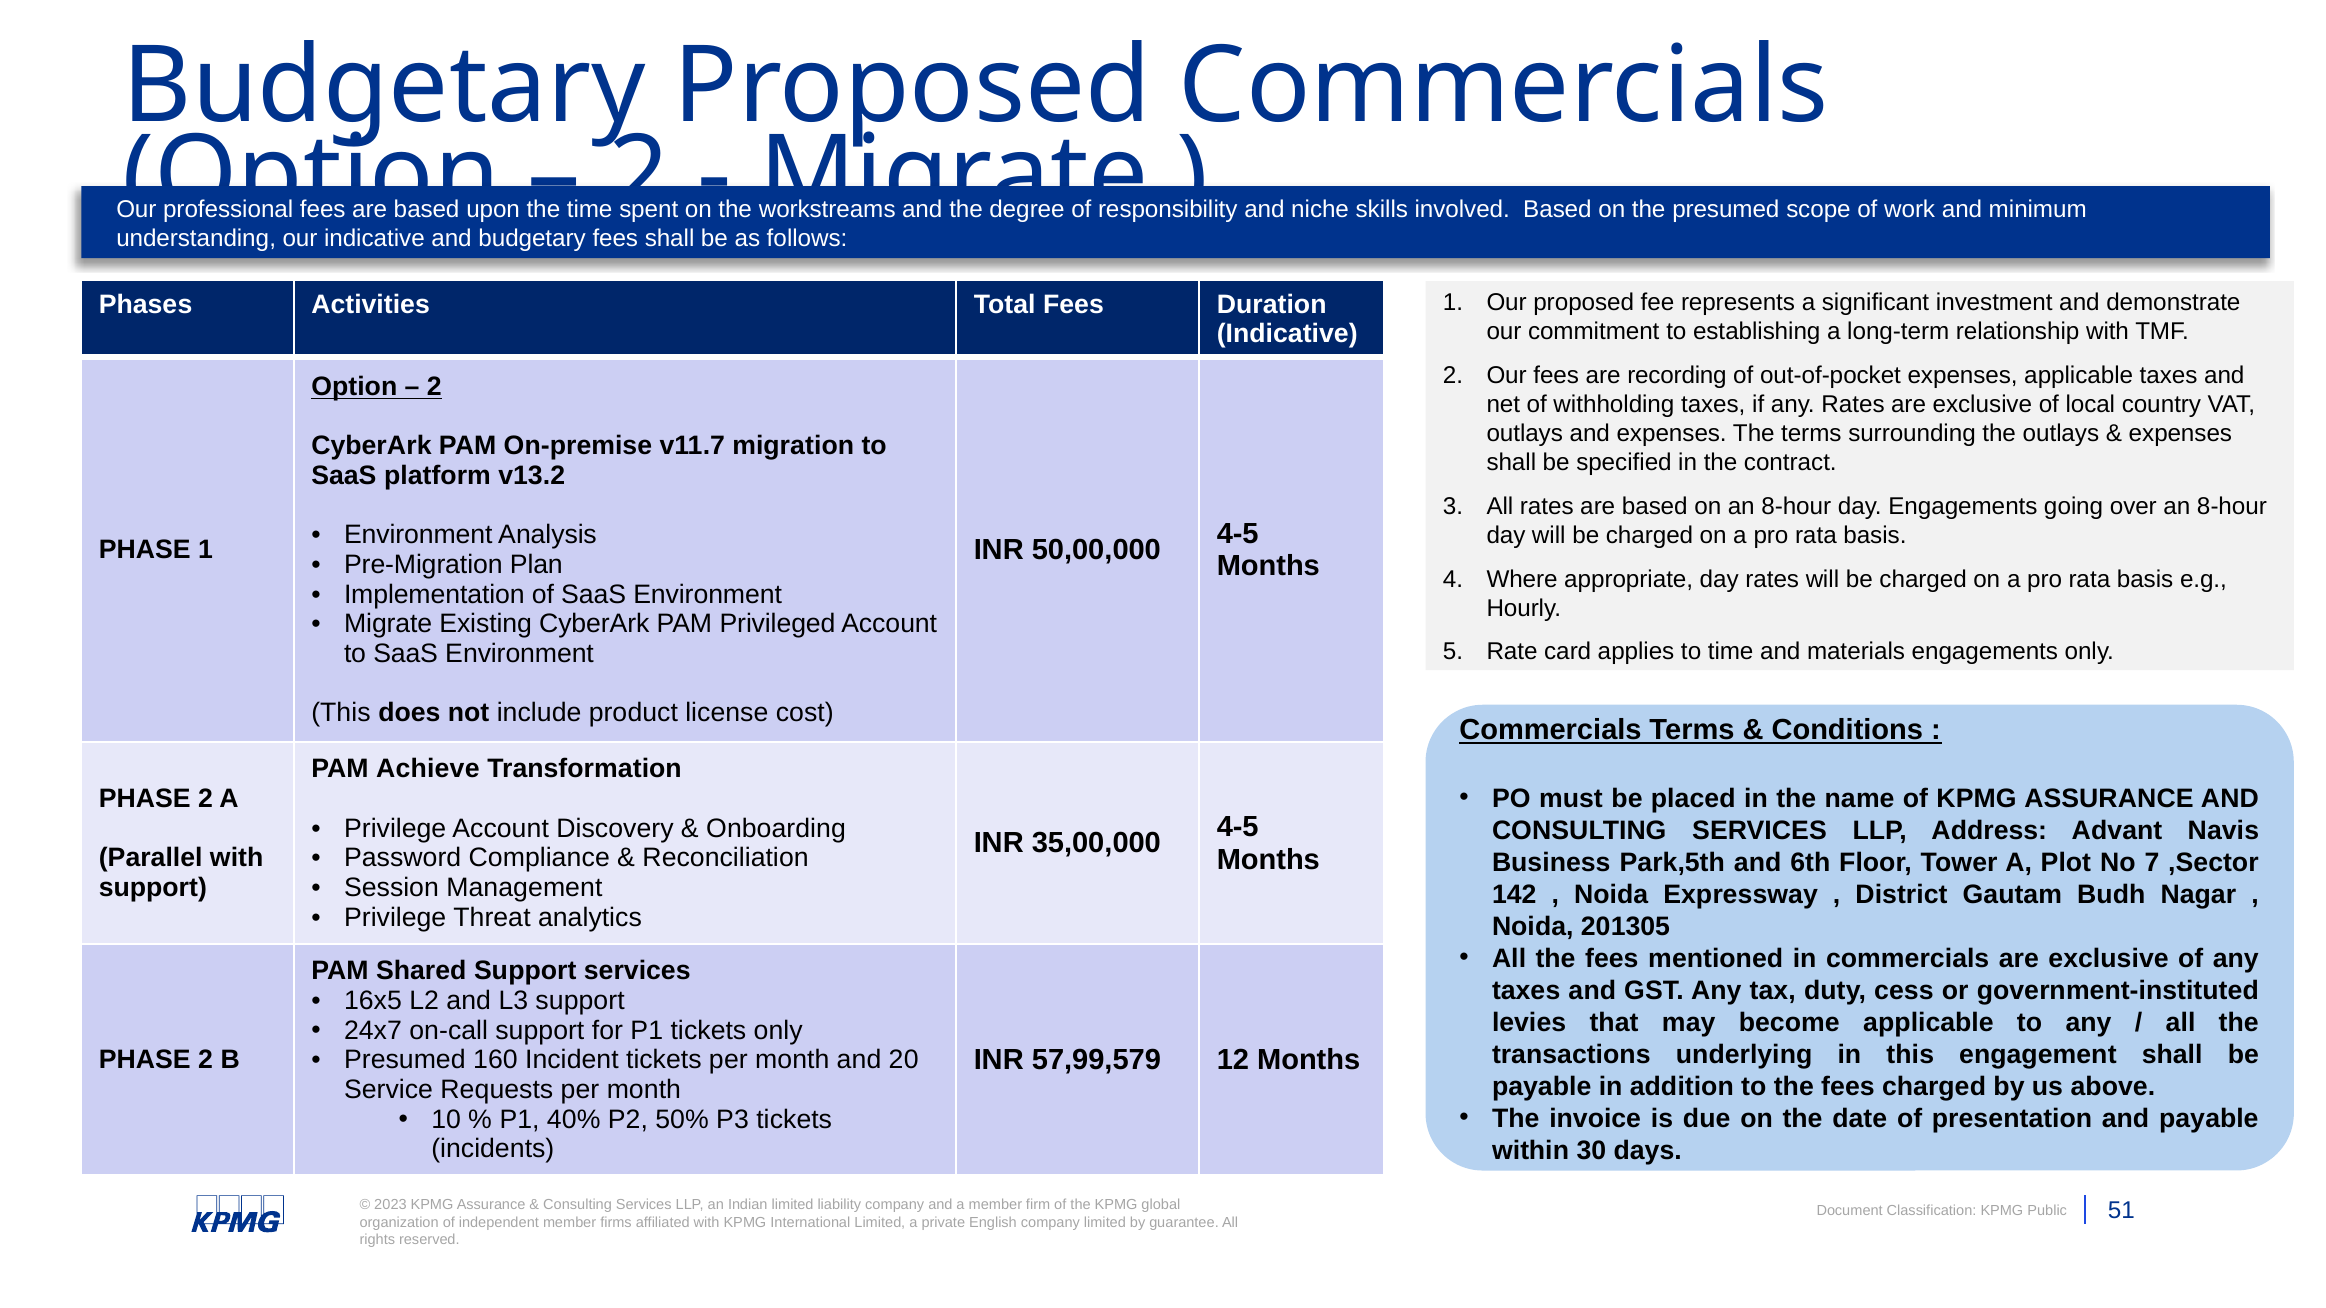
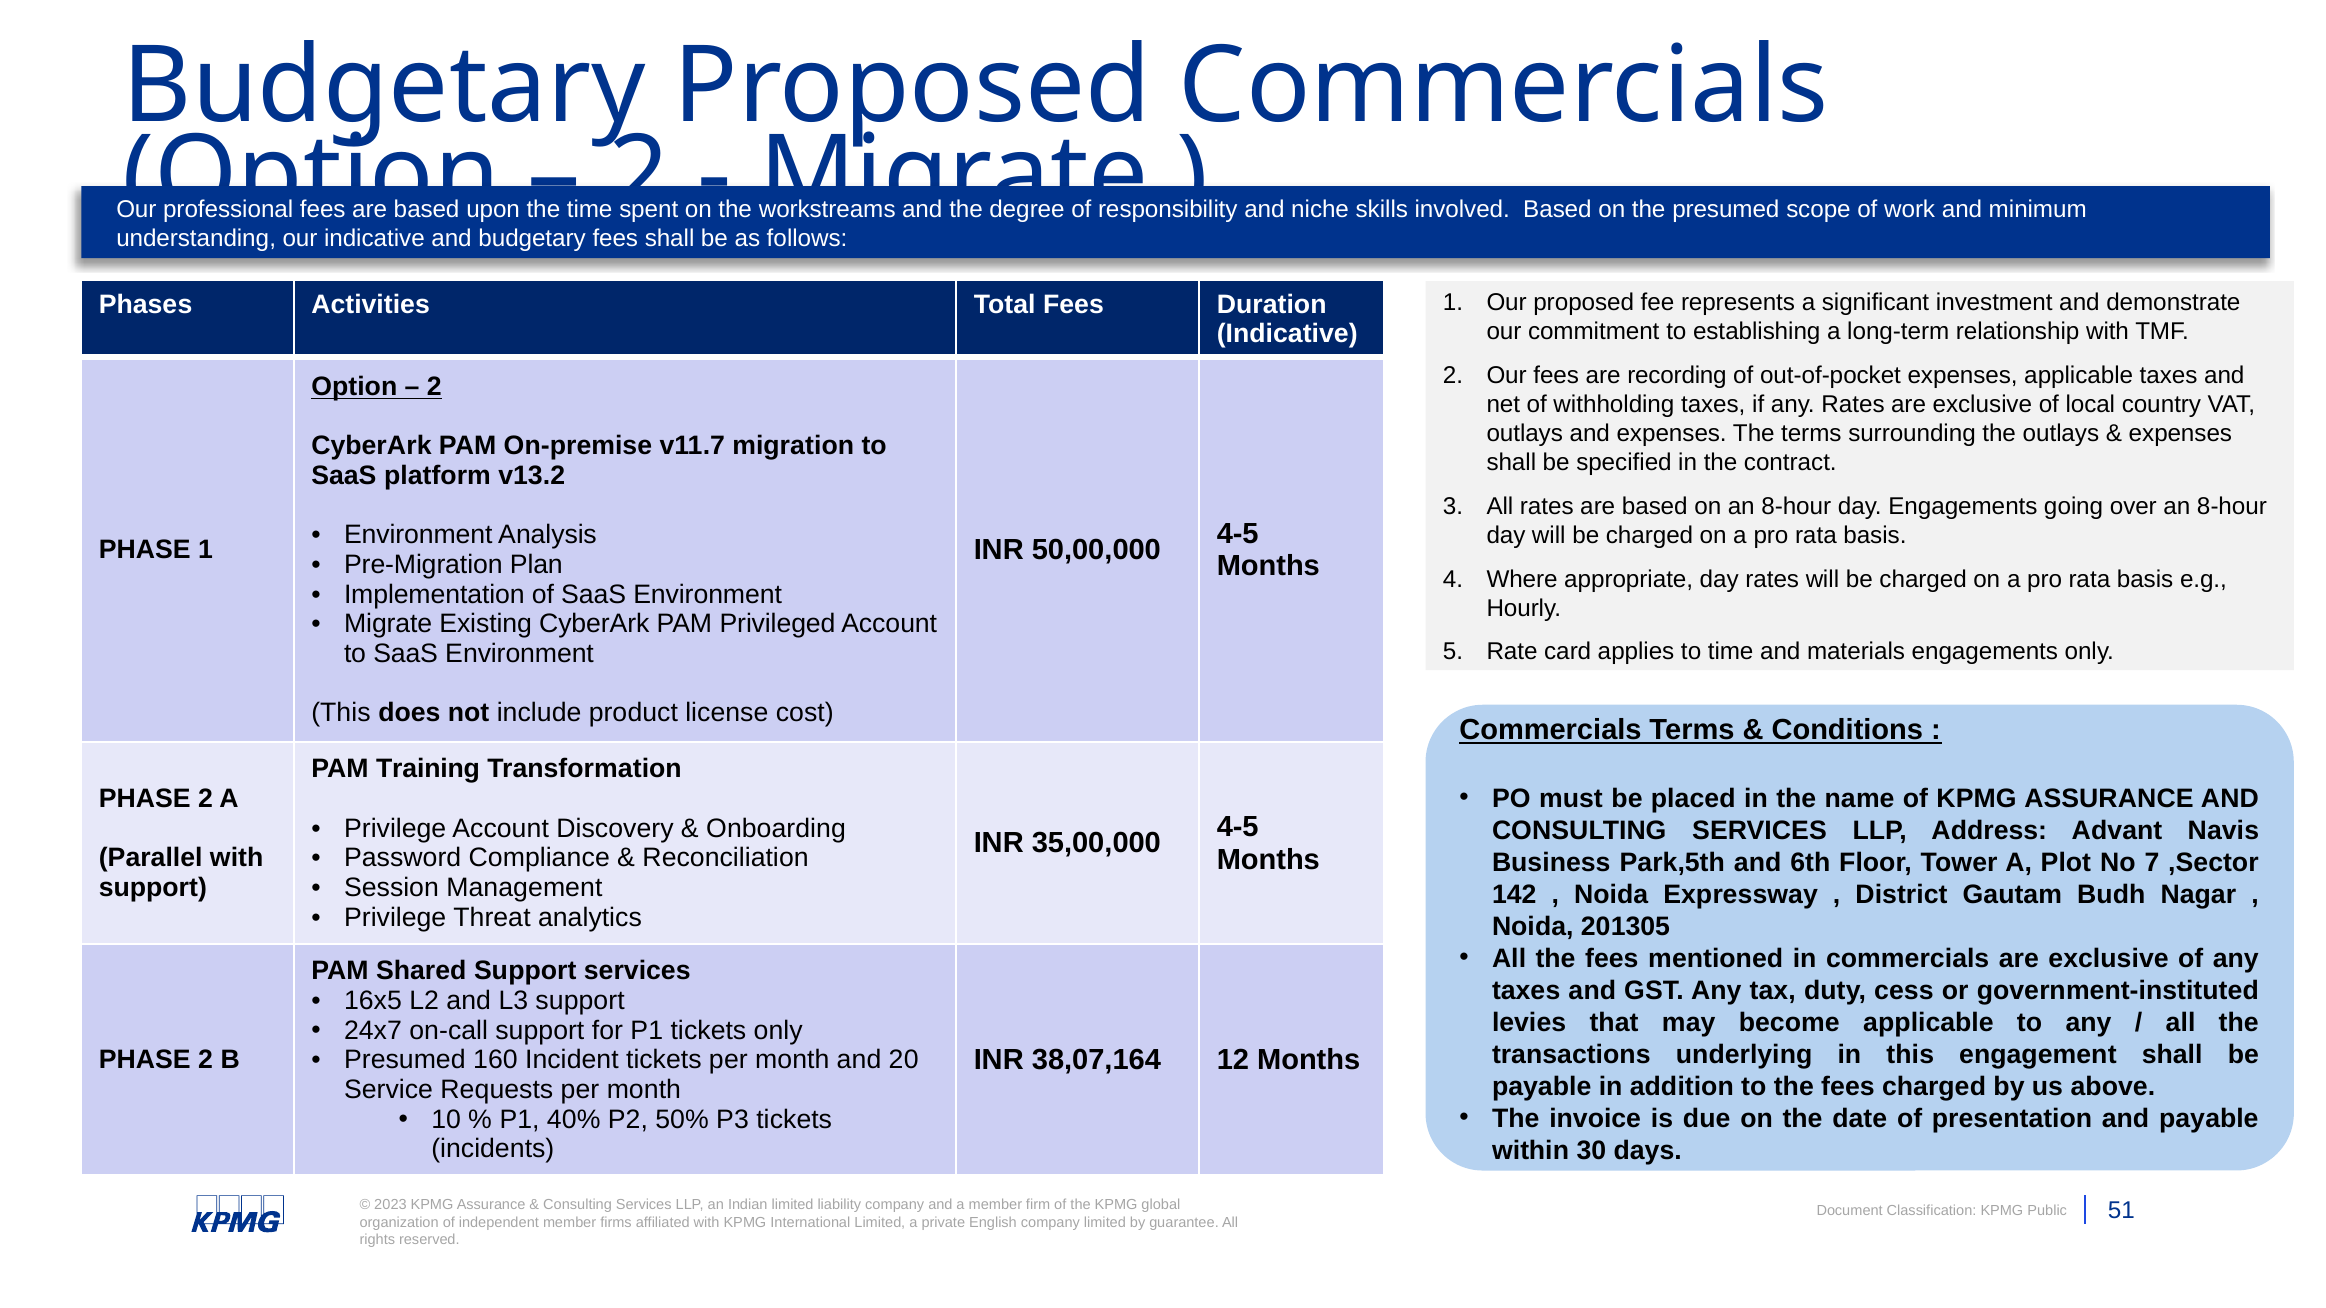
Achieve: Achieve -> Training (428, 769)
57,99,579: 57,99,579 -> 38,07,164 (1096, 1060)
